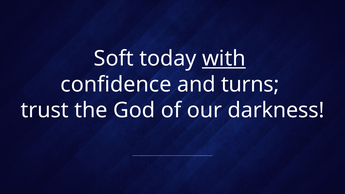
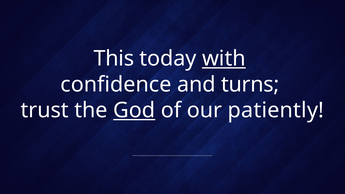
Soft: Soft -> This (114, 59)
God underline: none -> present (134, 110)
darkness: darkness -> patiently (276, 110)
